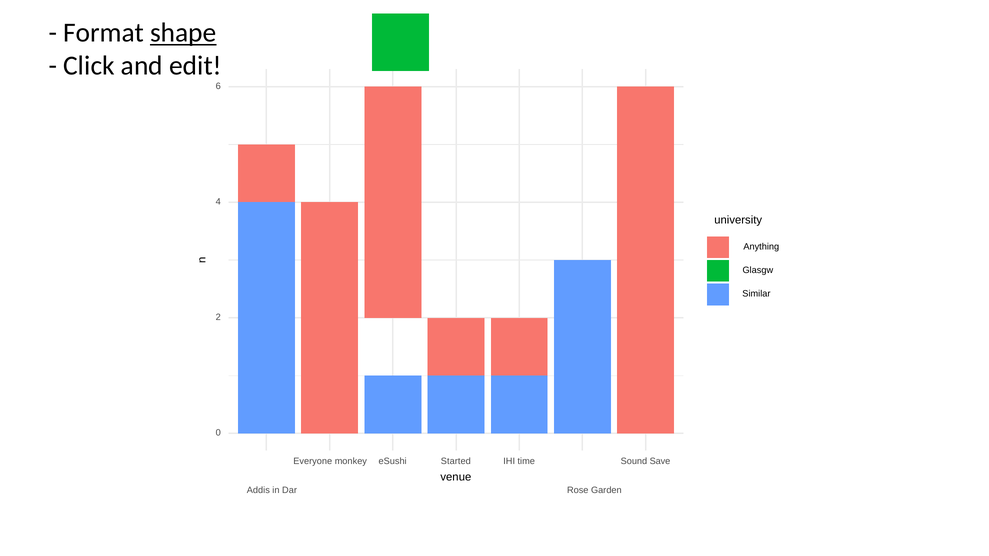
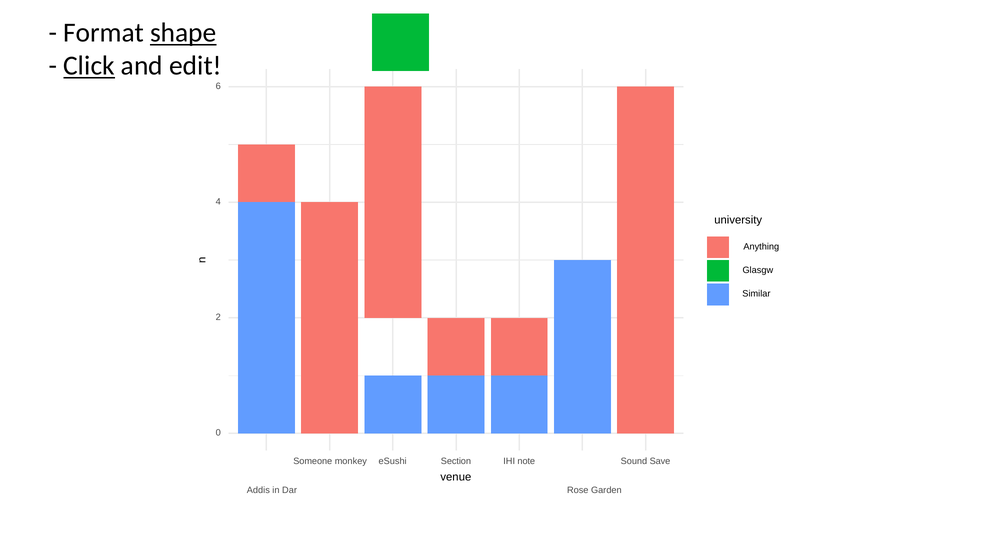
Click underline: none -> present (89, 66)
Everyone: Everyone -> Someone (313, 462)
Started: Started -> Section (456, 462)
time: time -> note (526, 462)
